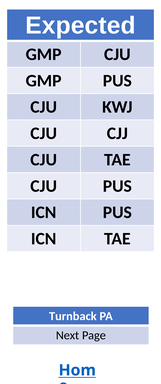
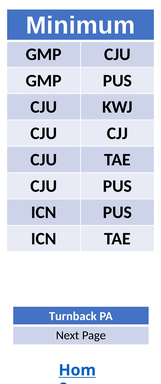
Expected: Expected -> Minimum (80, 26)
